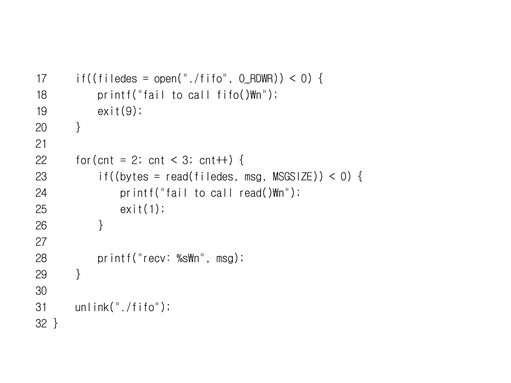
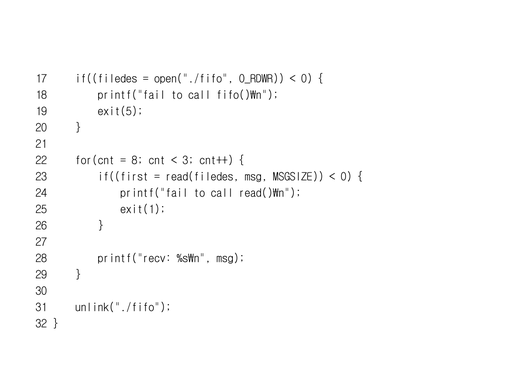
exit(9: exit(9 -> exit(5 (120, 112)
2: 2 -> 8 (137, 161)
if((bytes: if((bytes -> if((first (123, 177)
